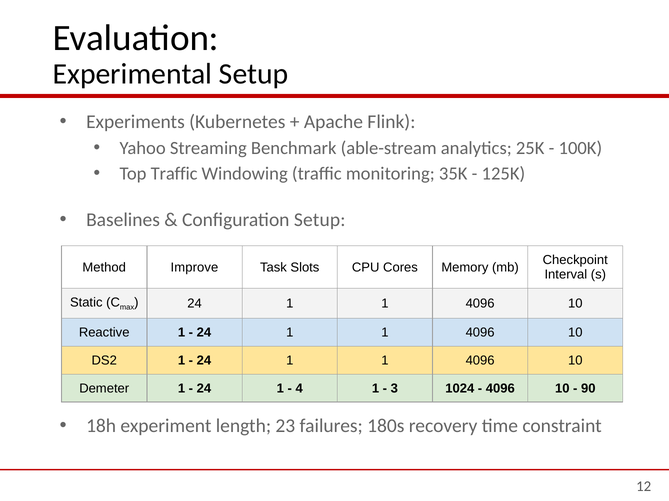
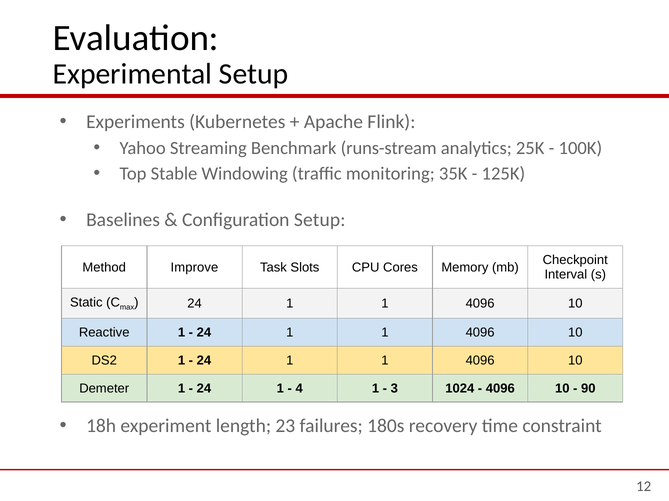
able-stream: able-stream -> runs-stream (389, 148)
Top Traffic: Traffic -> Stable (174, 174)
